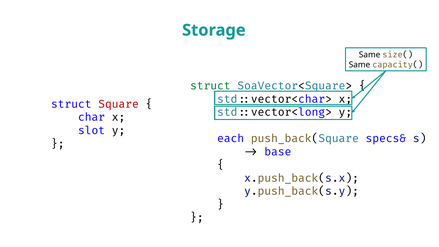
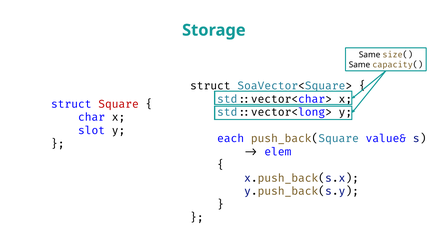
struct colour: green -> black (210, 86)
specs&: specs& -> value& (386, 139)
base: base -> elem (278, 152)
